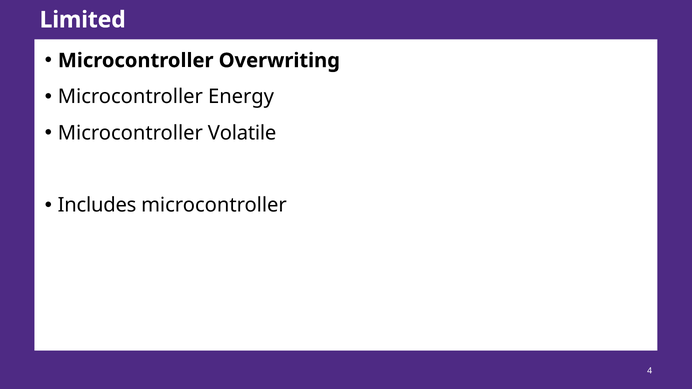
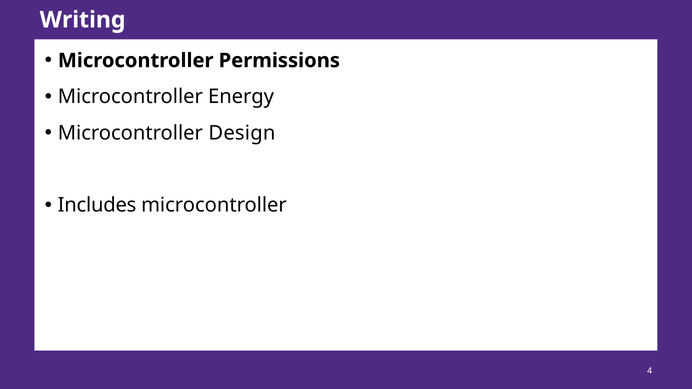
Limited: Limited -> Writing (83, 20)
Overwriting: Overwriting -> Permissions (279, 61)
Volatile: Volatile -> Design (242, 133)
